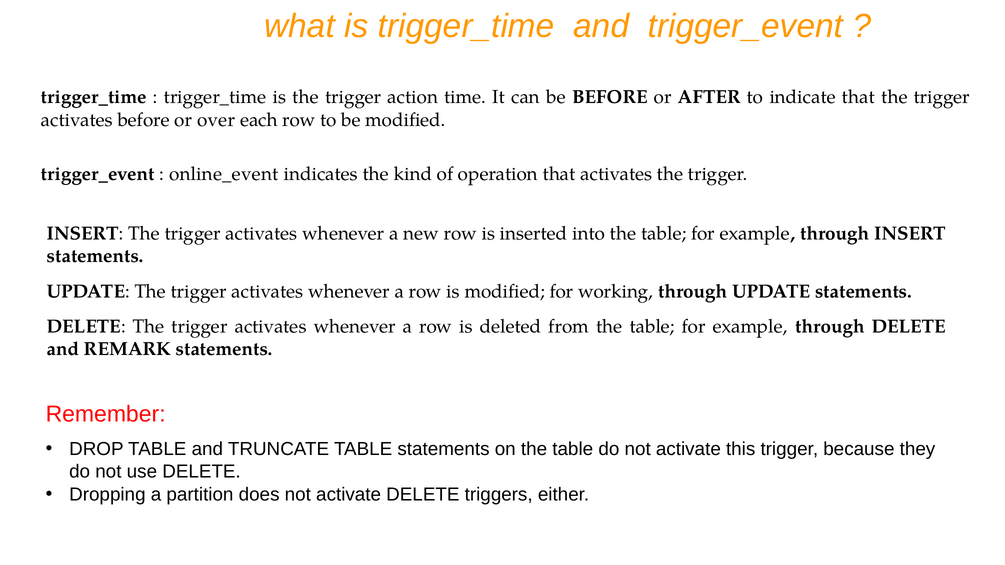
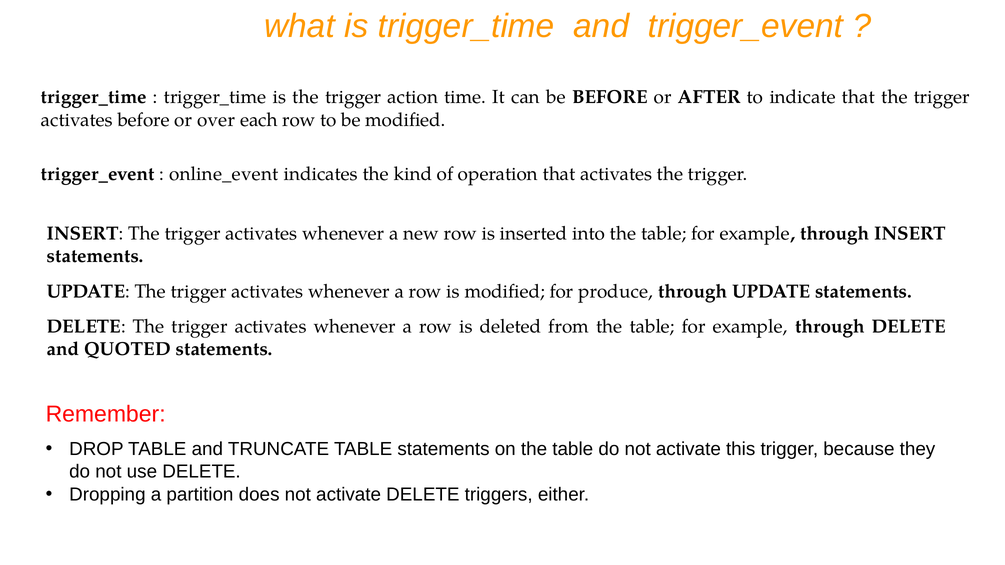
working: working -> produce (615, 291)
REMARK: REMARK -> QUOTED (127, 349)
